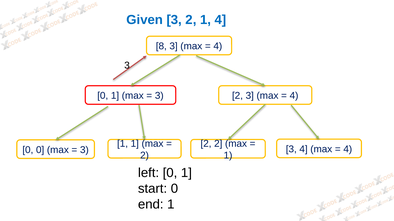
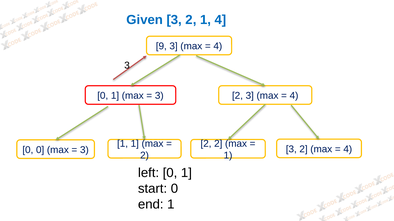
8: 8 -> 9 (161, 46)
4: 4 -> 2 (304, 149)
